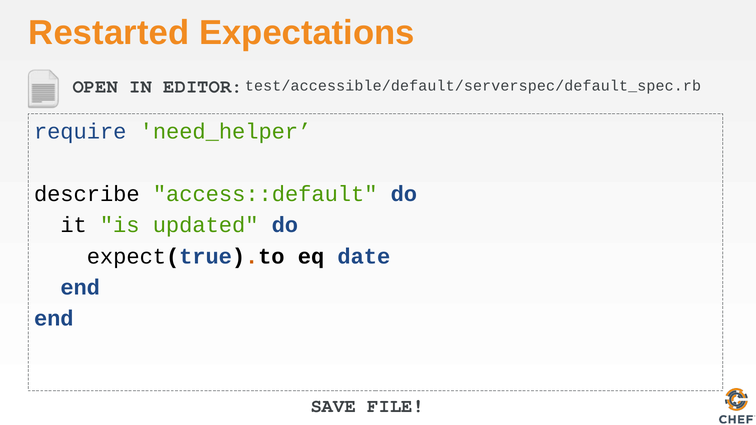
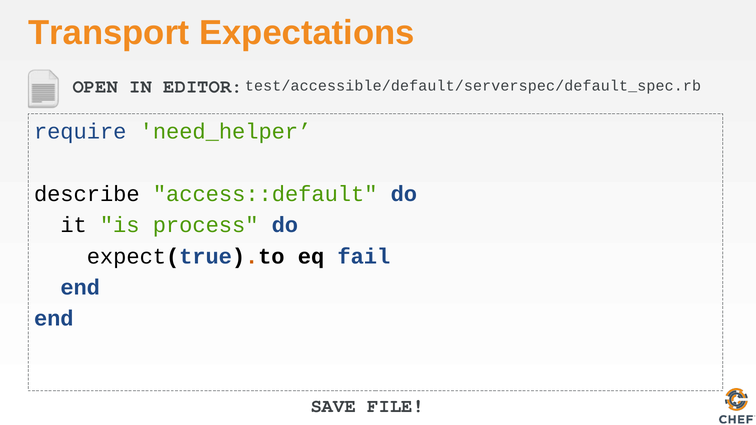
Restarted: Restarted -> Transport (109, 33)
updated: updated -> process (206, 225)
date: date -> fail (364, 256)
